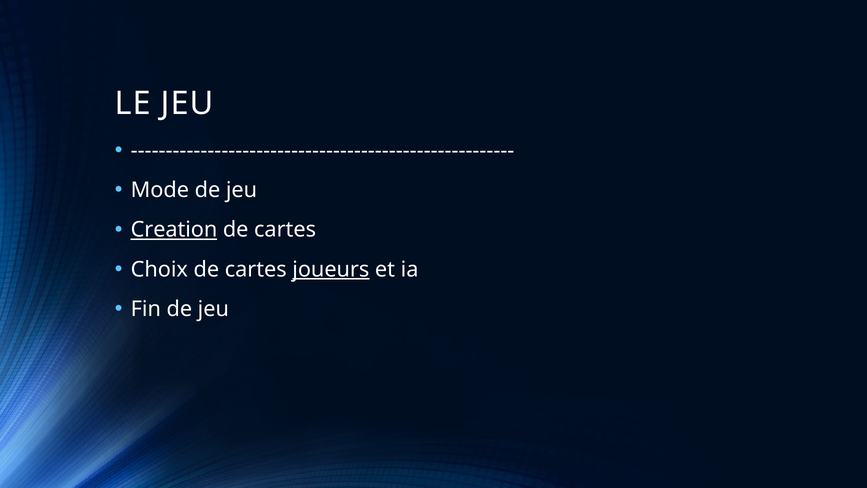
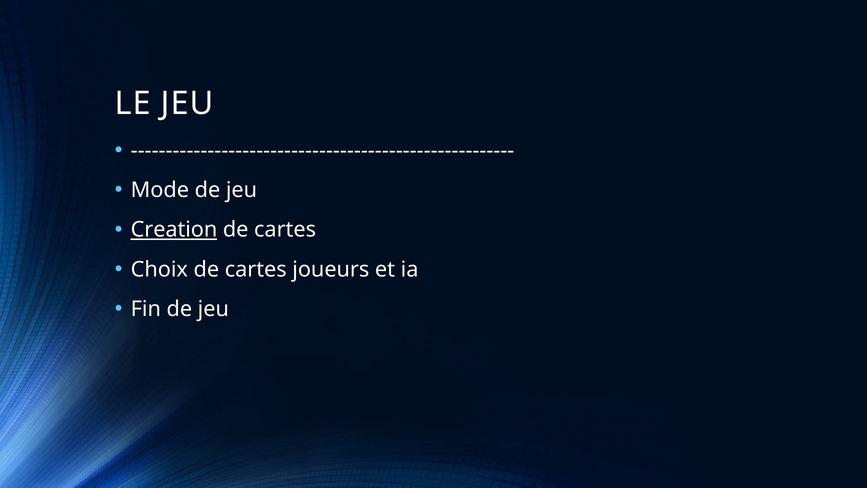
joueurs underline: present -> none (331, 269)
